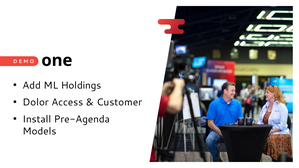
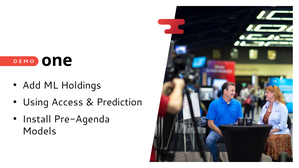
Dolor: Dolor -> Using (36, 102)
Customer: Customer -> Prediction (119, 102)
